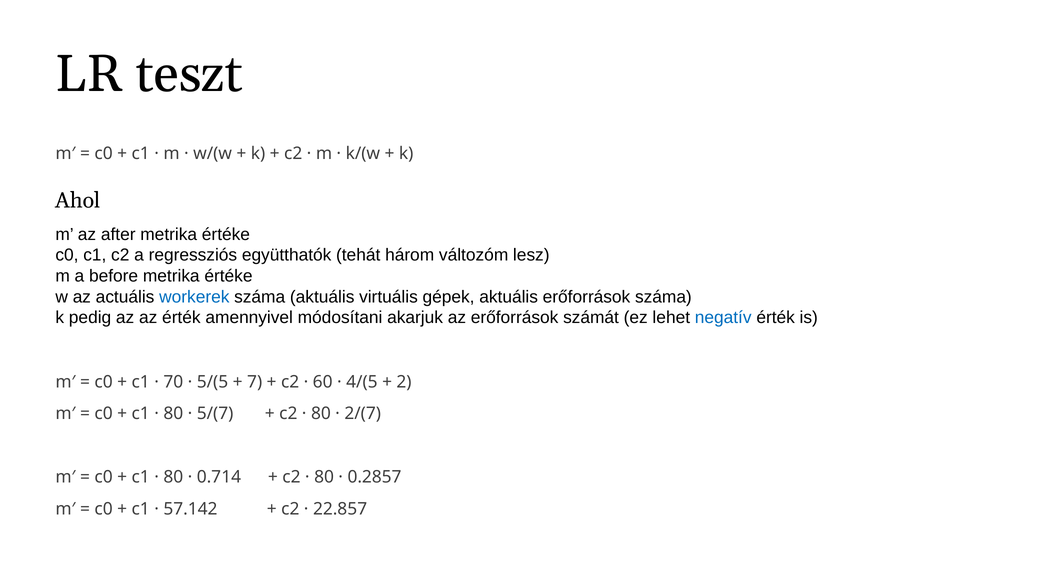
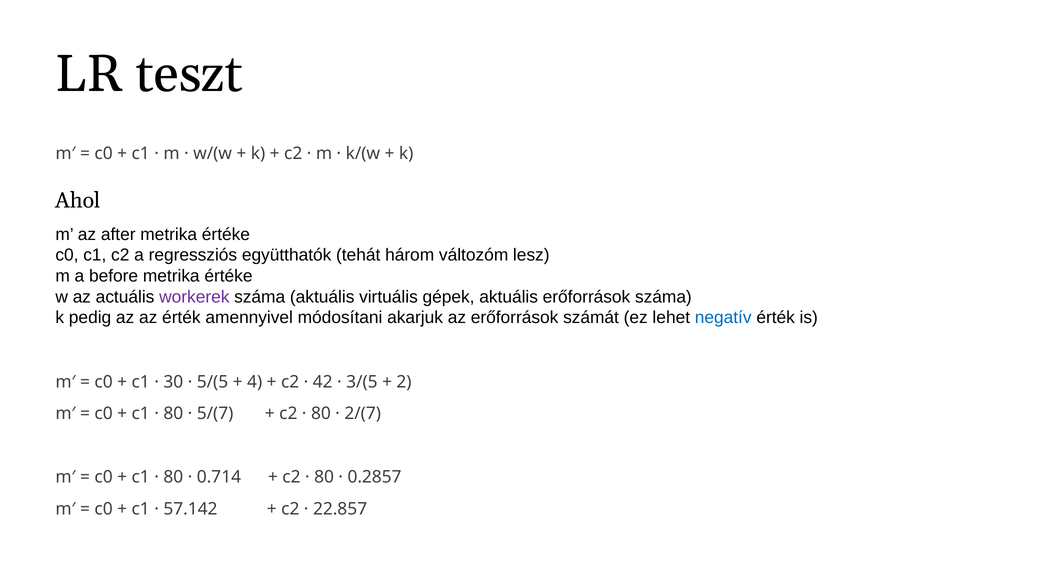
workerek colour: blue -> purple (194, 297)
70: 70 -> 30 (173, 382)
7: 7 -> 4 (255, 382)
60: 60 -> 42 (323, 382)
4/(5: 4/(5 -> 3/(5 (362, 382)
